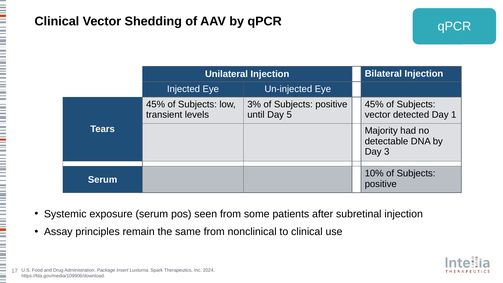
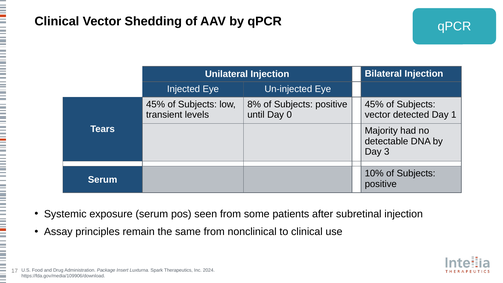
3%: 3% -> 8% (254, 104)
5: 5 -> 0 (289, 115)
